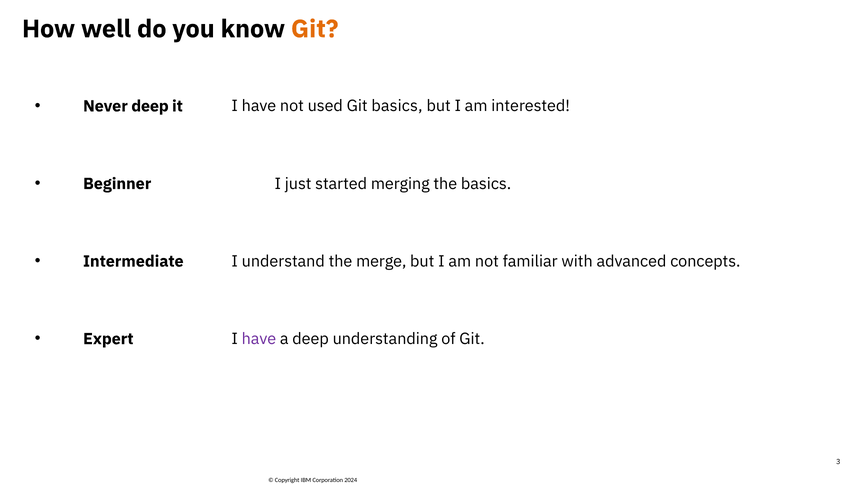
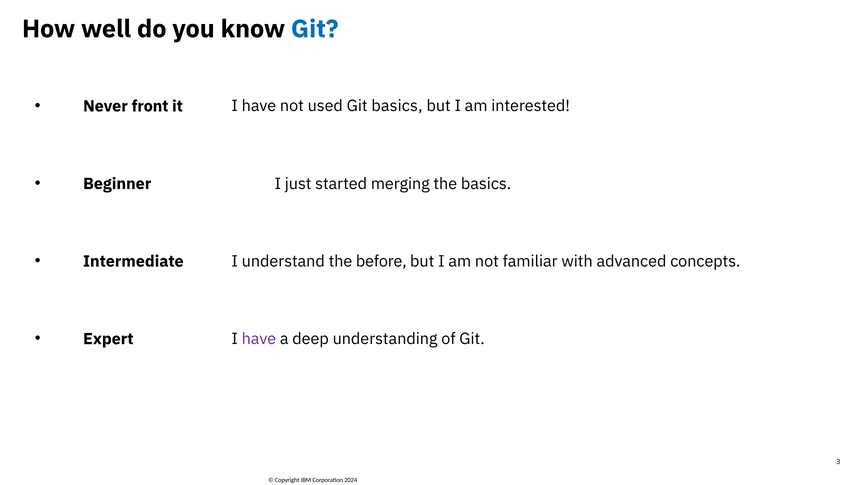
Git colour: orange -> blue (315, 29)
deep: deep -> front (150, 106)
merge: merge -> before (381, 261)
